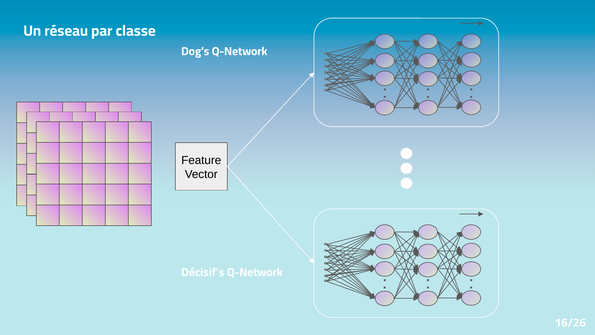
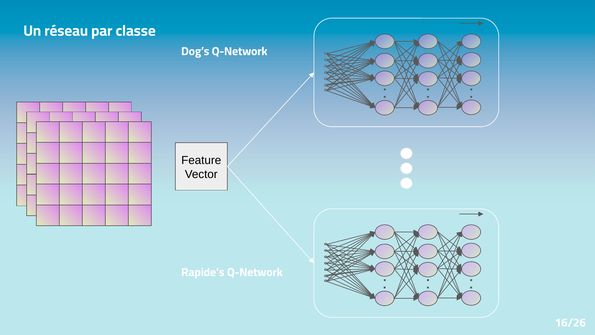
Décisif’s: Décisif’s -> Rapide’s (203, 272)
